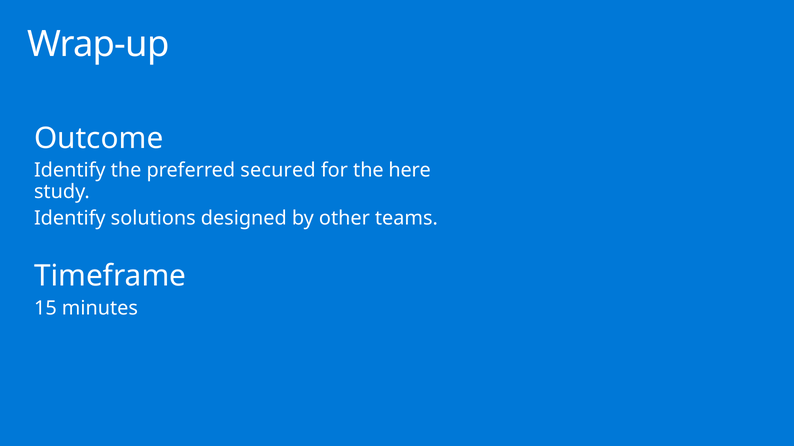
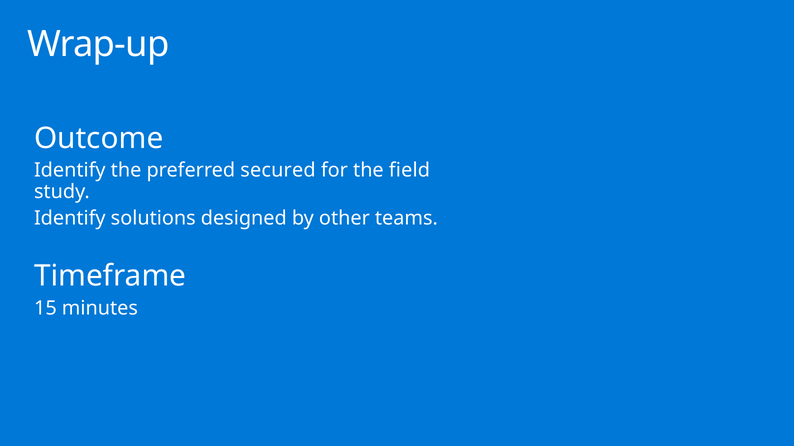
here: here -> field (409, 171)
